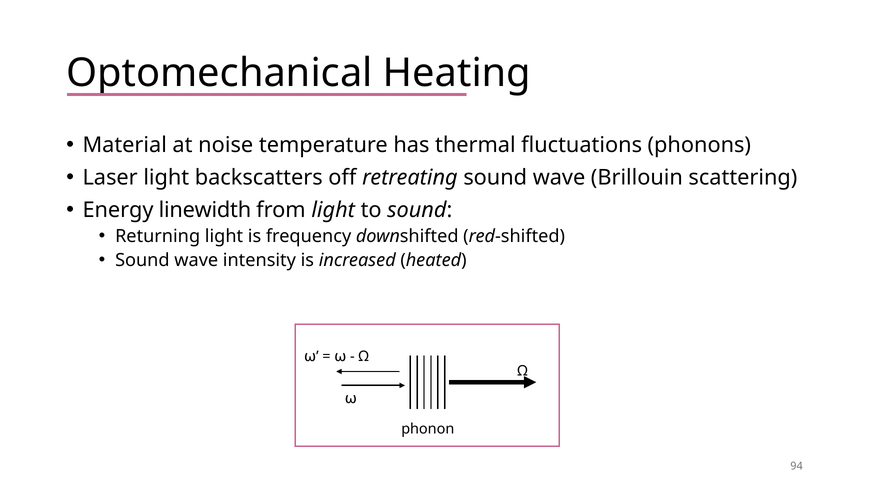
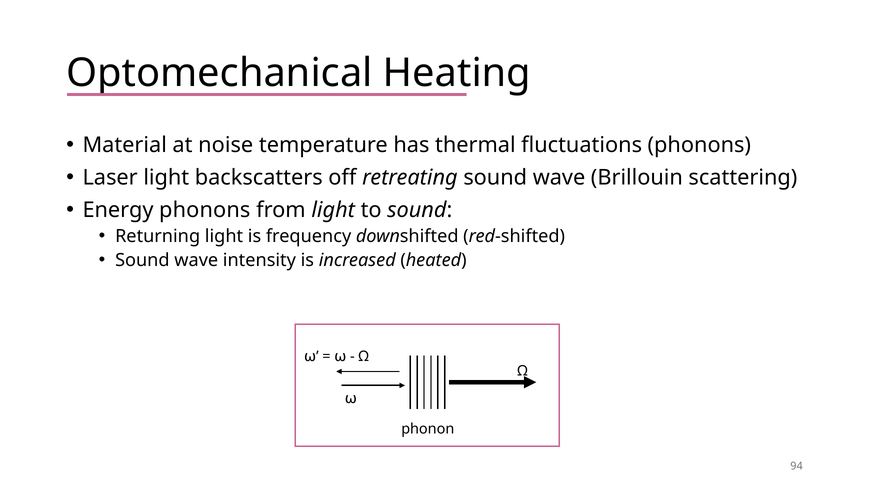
Energy linewidth: linewidth -> phonons (205, 210)
